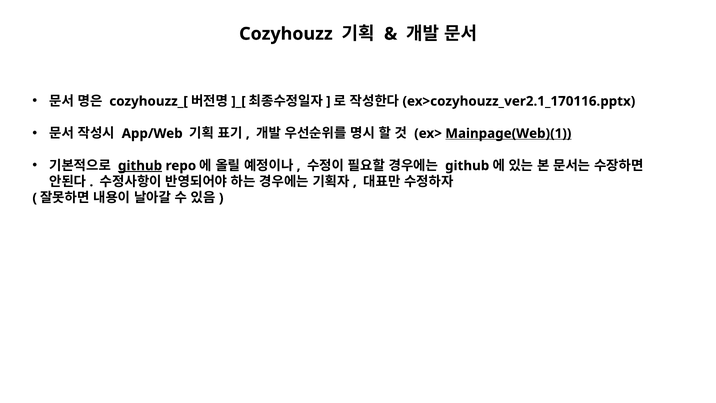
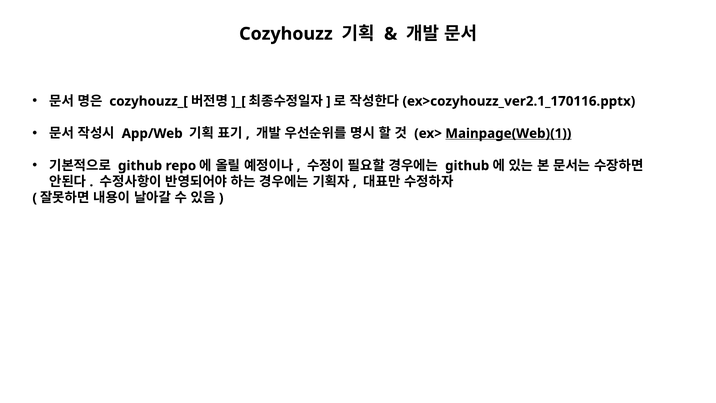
github underline: present -> none (140, 166)
